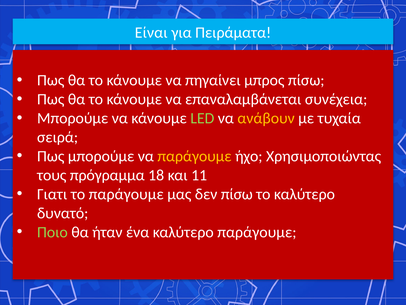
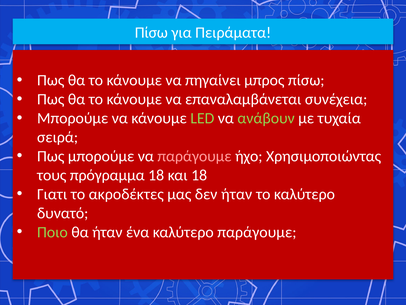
Είναι: Είναι -> Πίσω (151, 32)
ανάβουν colour: yellow -> light green (266, 118)
παράγουμε colour: yellow -> pink (194, 156)
και 11: 11 -> 18 (199, 175)
το παράγουμε: παράγουμε -> ακροδέκτες (126, 194)
δεν πίσω: πίσω -> ήταν (237, 194)
